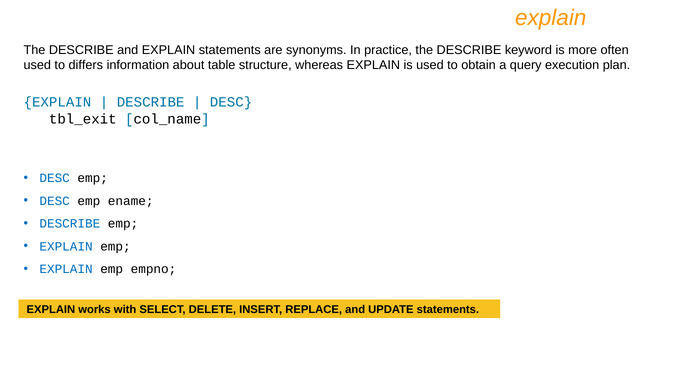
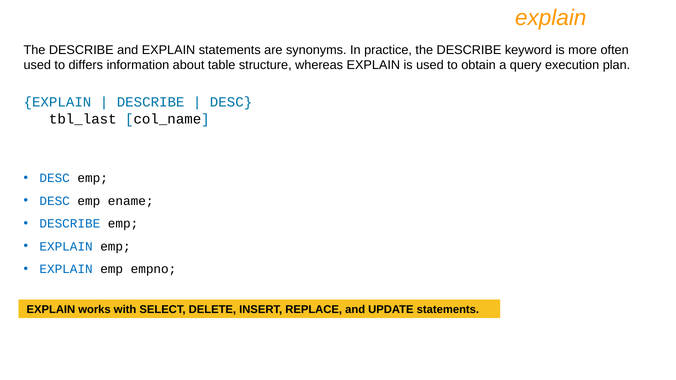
tbl_exit: tbl_exit -> tbl_last (83, 119)
